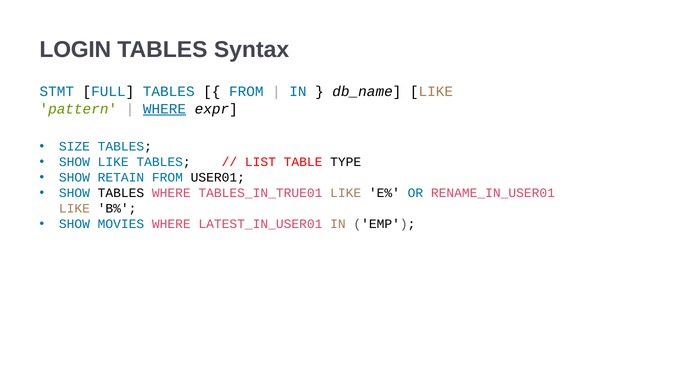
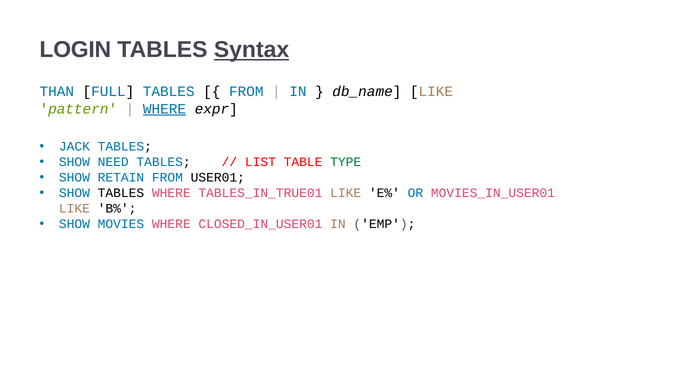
Syntax underline: none -> present (252, 50)
STMT: STMT -> THAN (57, 92)
SIZE: SIZE -> JACK (74, 147)
SHOW LIKE: LIKE -> NEED (113, 162)
TYPE colour: black -> green (346, 162)
RENAME_IN_USER01: RENAME_IN_USER01 -> MOVIES_IN_USER01 (493, 193)
LATEST_IN_USER01: LATEST_IN_USER01 -> CLOSED_IN_USER01 (260, 224)
